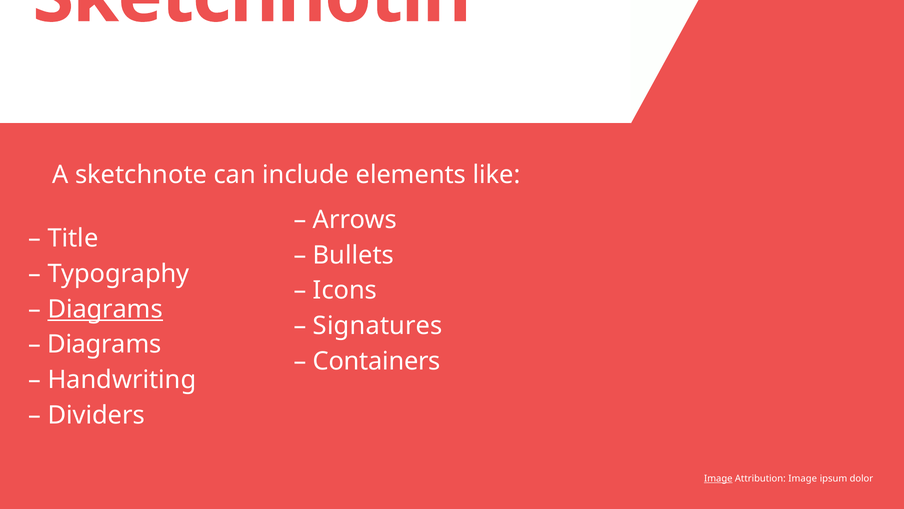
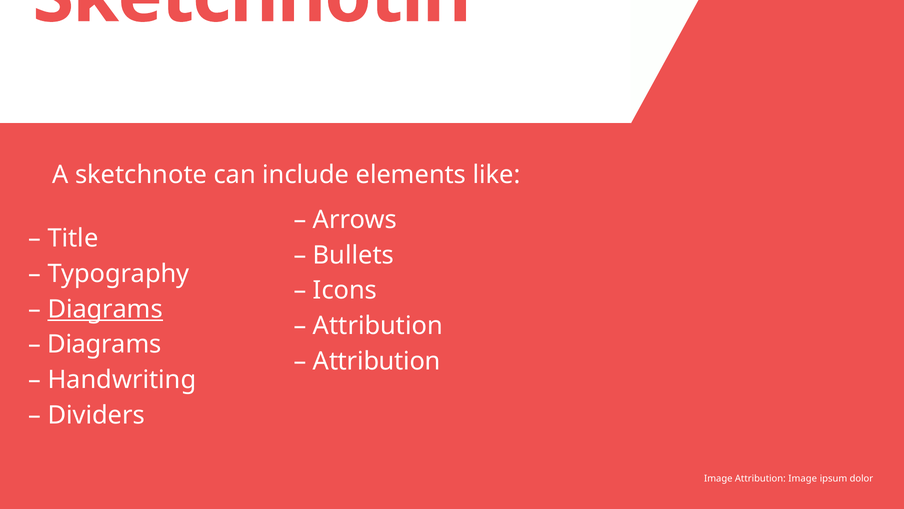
Signatures: Signatures -> Attribution (378, 325)
Containers: Containers -> Attribution (377, 361)
Image underline: present -> none (718, 478)
